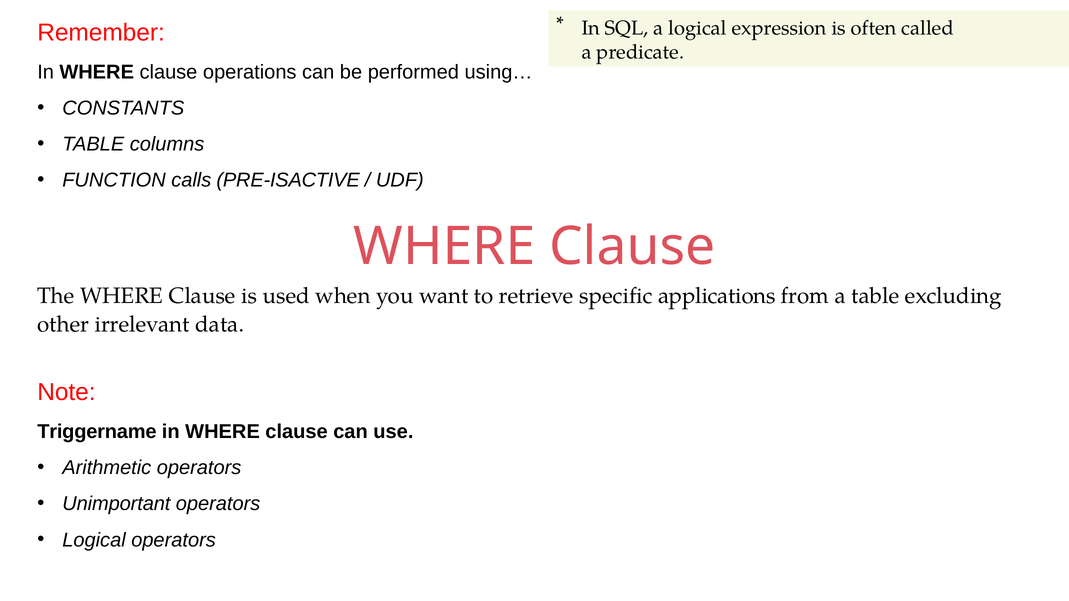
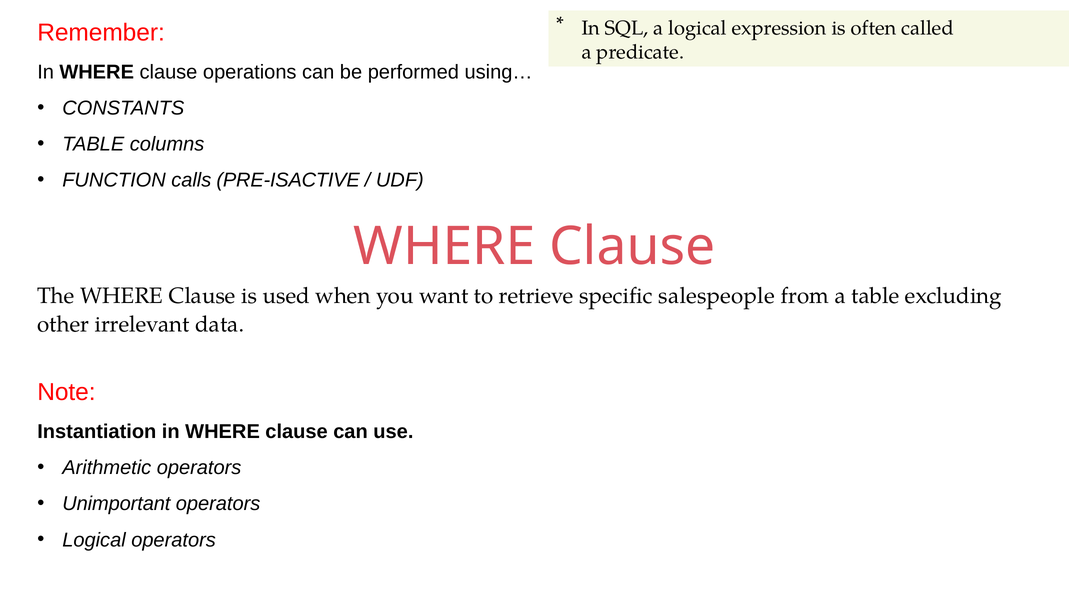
applications: applications -> salespeople (717, 296)
Triggername: Triggername -> Instantiation (97, 432)
